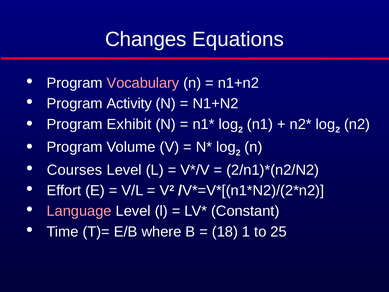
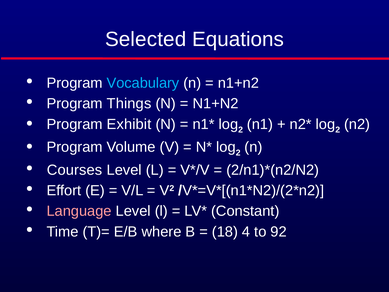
Changes: Changes -> Selected (146, 39)
Vocabulary colour: pink -> light blue (143, 83)
Activity: Activity -> Things (129, 104)
1: 1 -> 4 (246, 232)
25: 25 -> 92 (279, 232)
